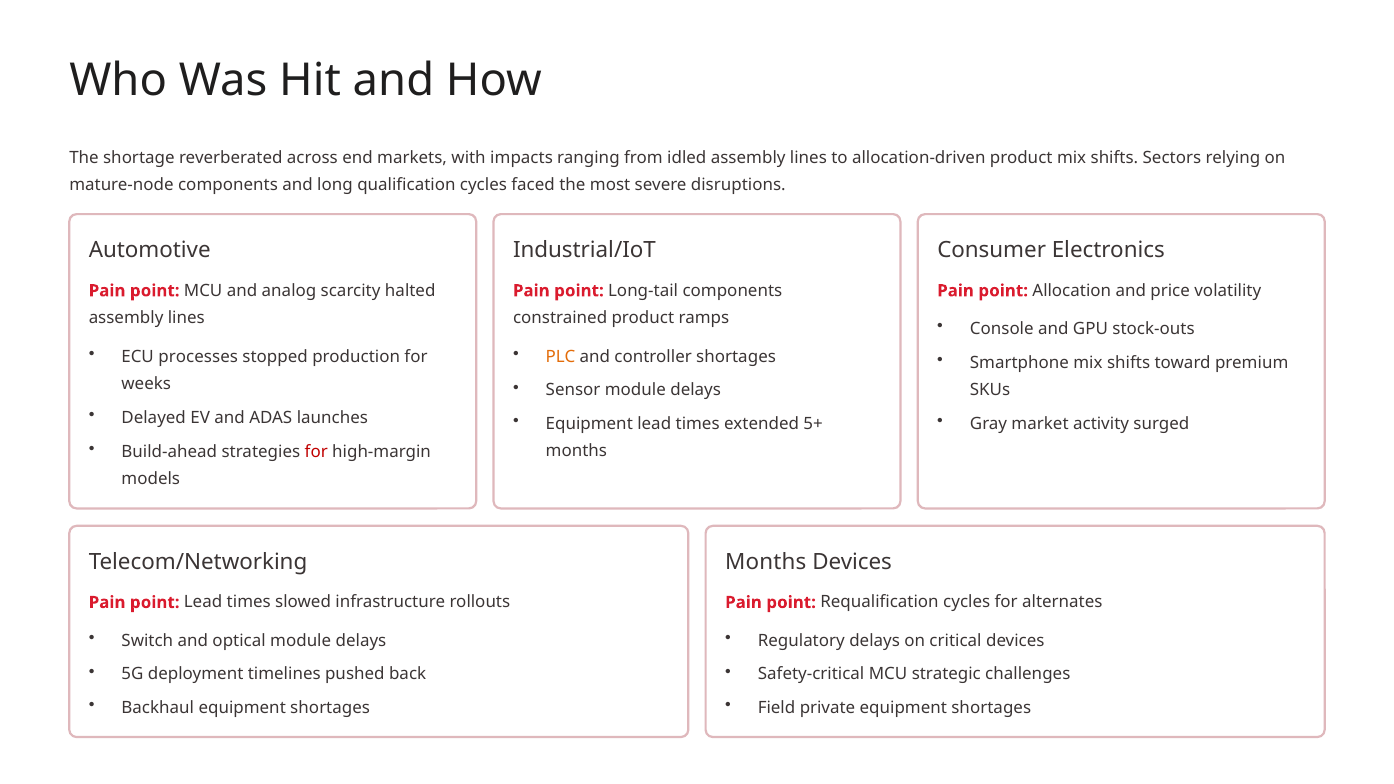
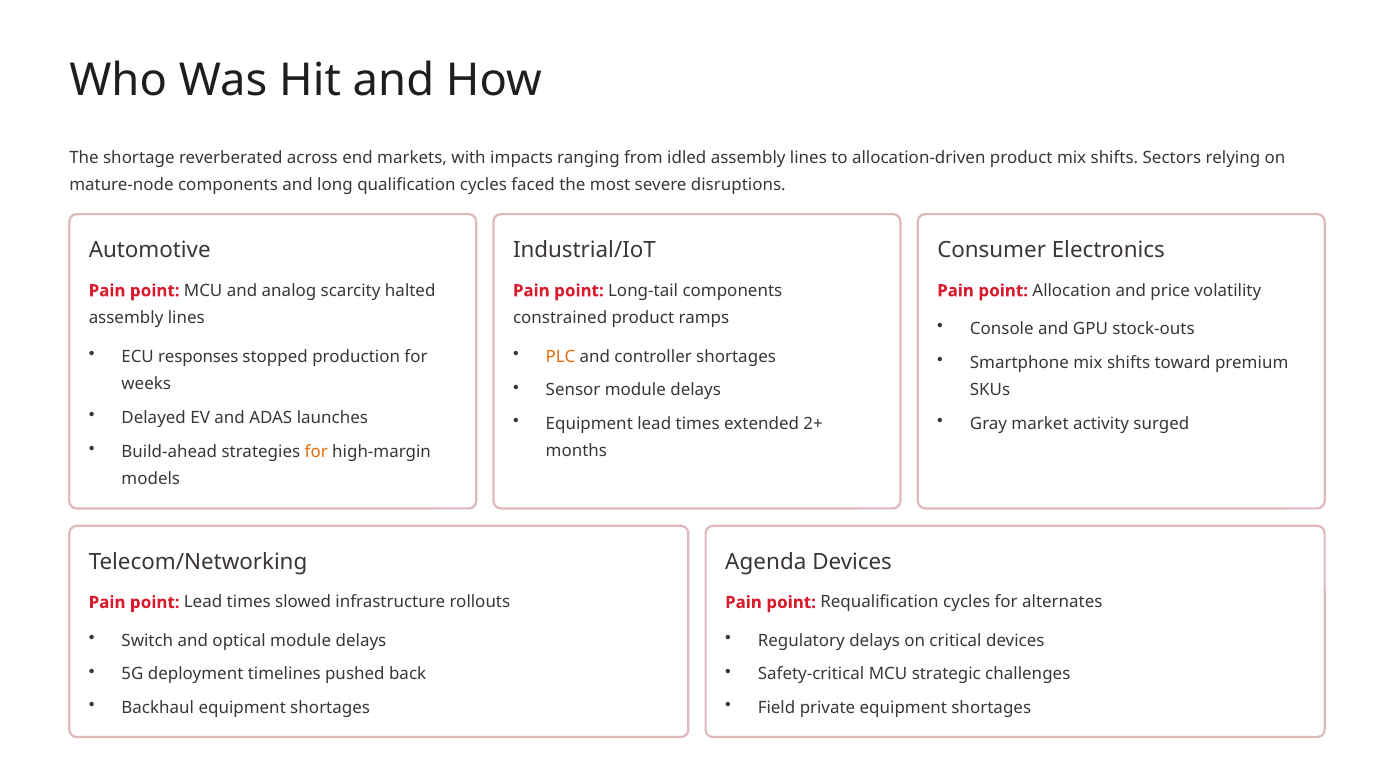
processes: processes -> responses (198, 357)
5+: 5+ -> 2+ (813, 424)
for colour: red -> orange (316, 452)
Months: Months -> Agenda (766, 562)
